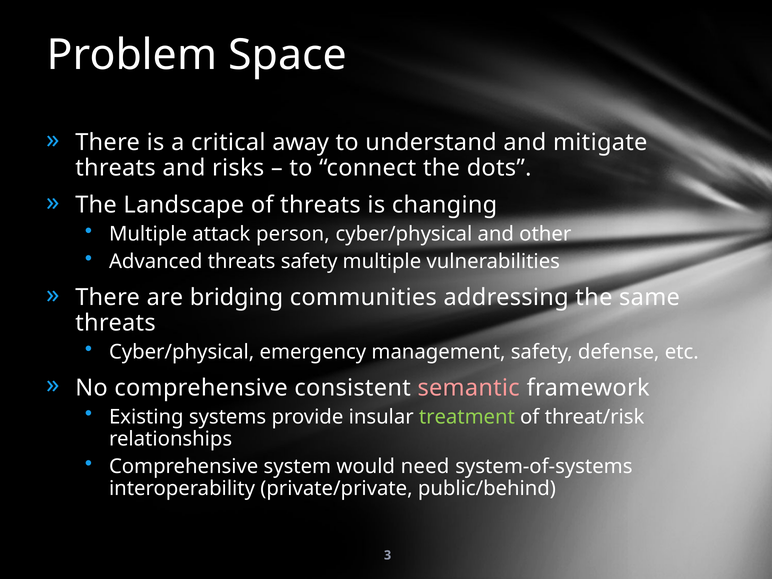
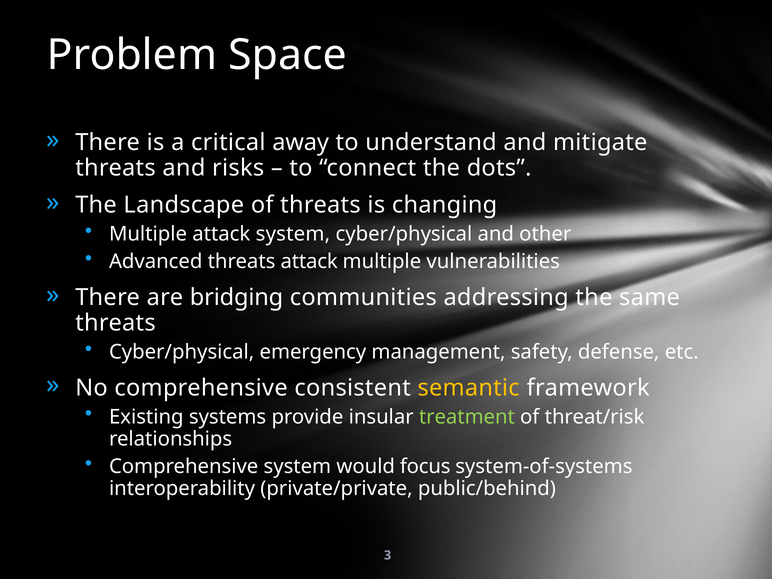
attack person: person -> system (293, 234)
threats safety: safety -> attack (309, 262)
semantic colour: pink -> yellow (469, 388)
need: need -> focus (425, 467)
